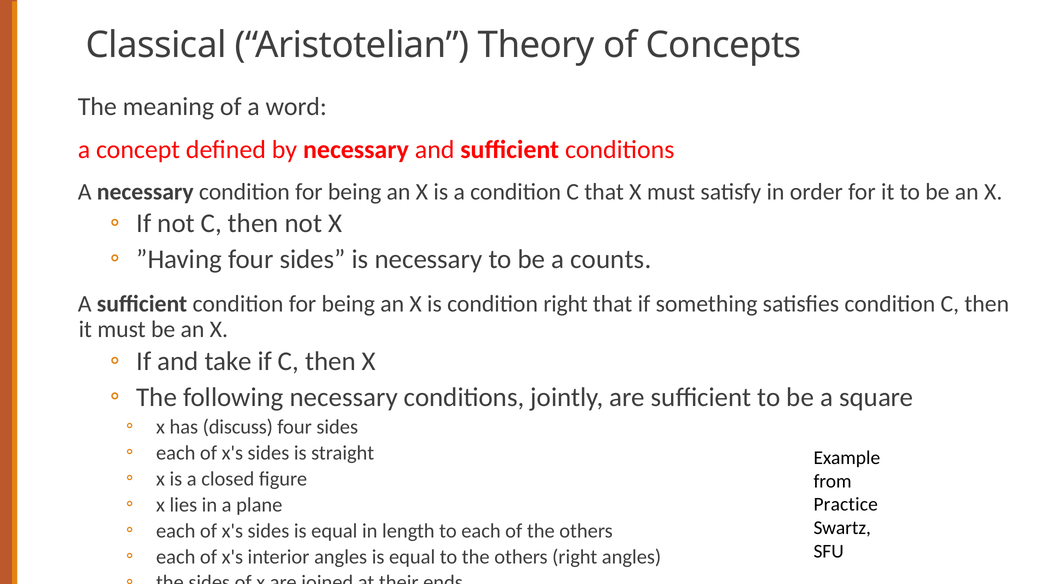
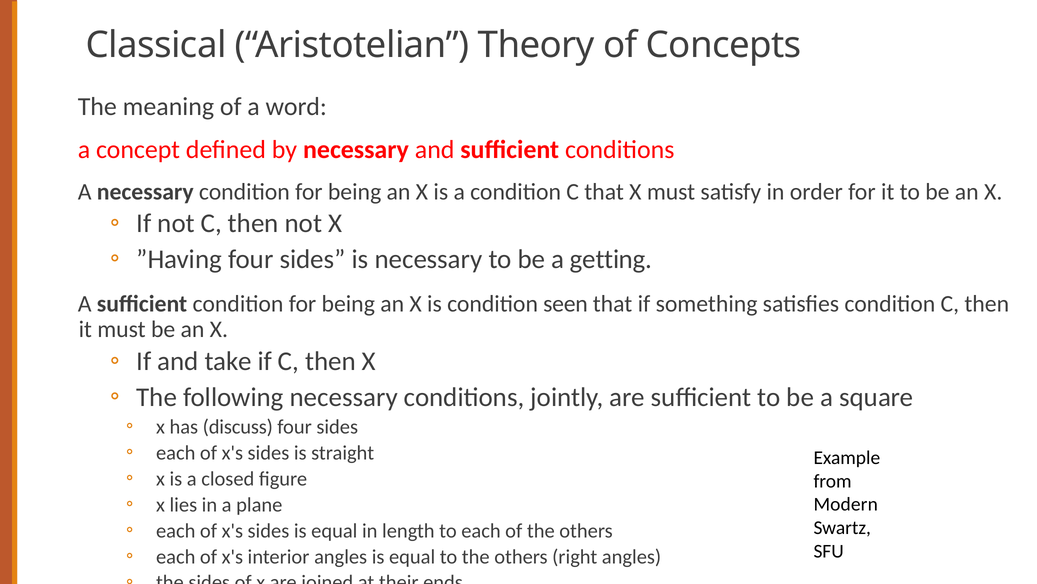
counts: counts -> getting (611, 259)
condition right: right -> seen (565, 304)
Practice: Practice -> Modern (846, 504)
